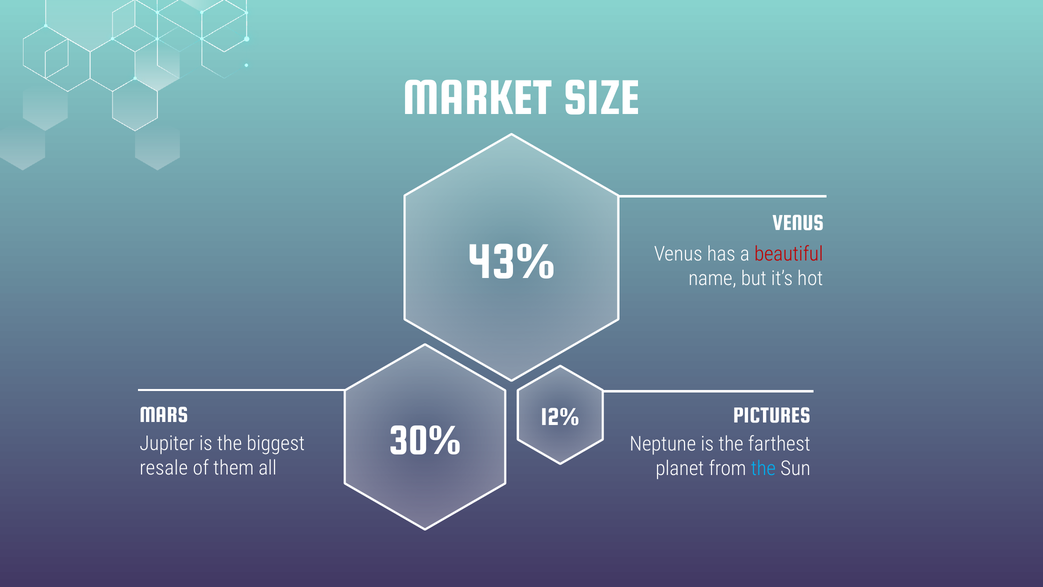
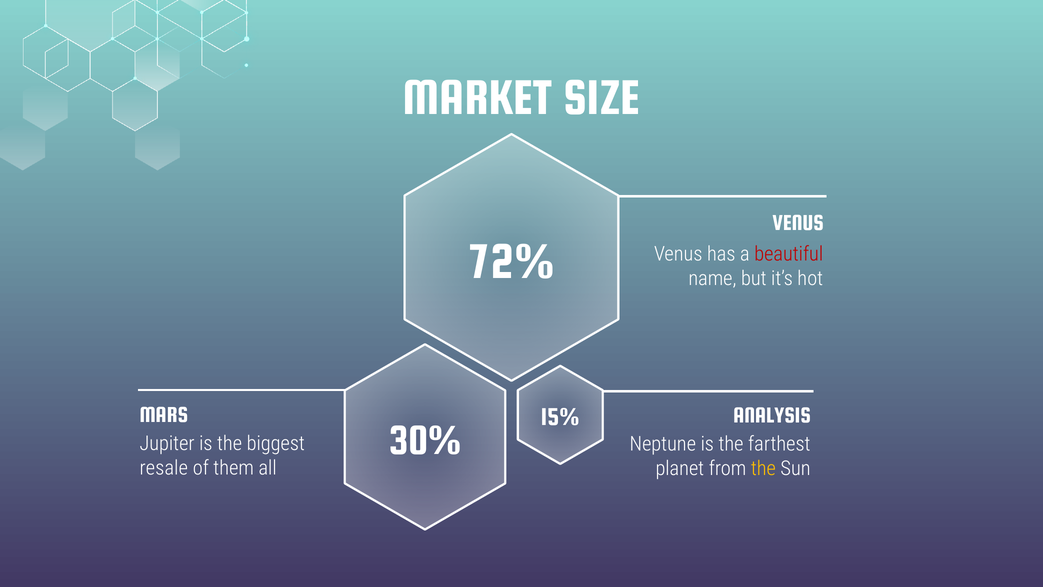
43%: 43% -> 72% (511, 261)
12%: 12% -> 15% (560, 417)
PICTURES: PICTURES -> ANALYSIS (772, 415)
the colour: light blue -> yellow (763, 468)
